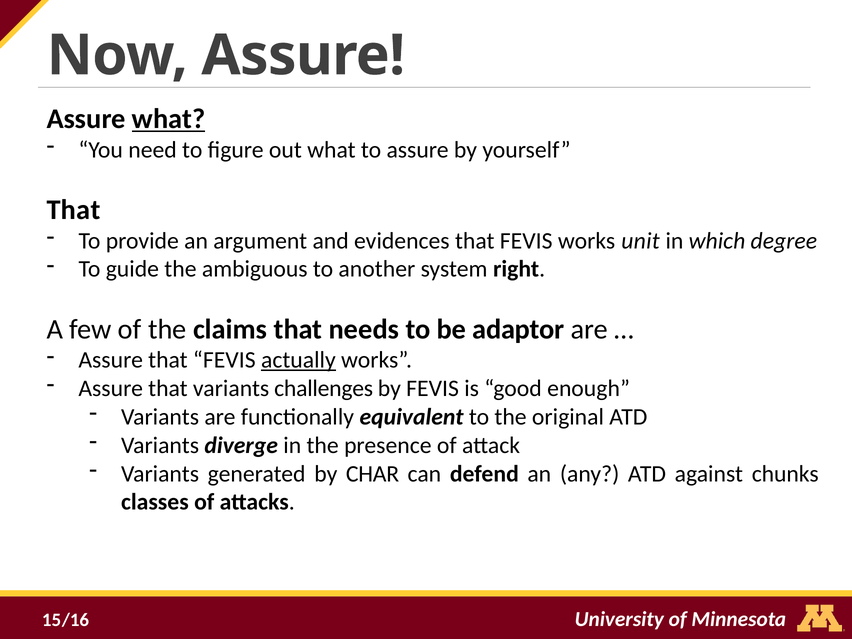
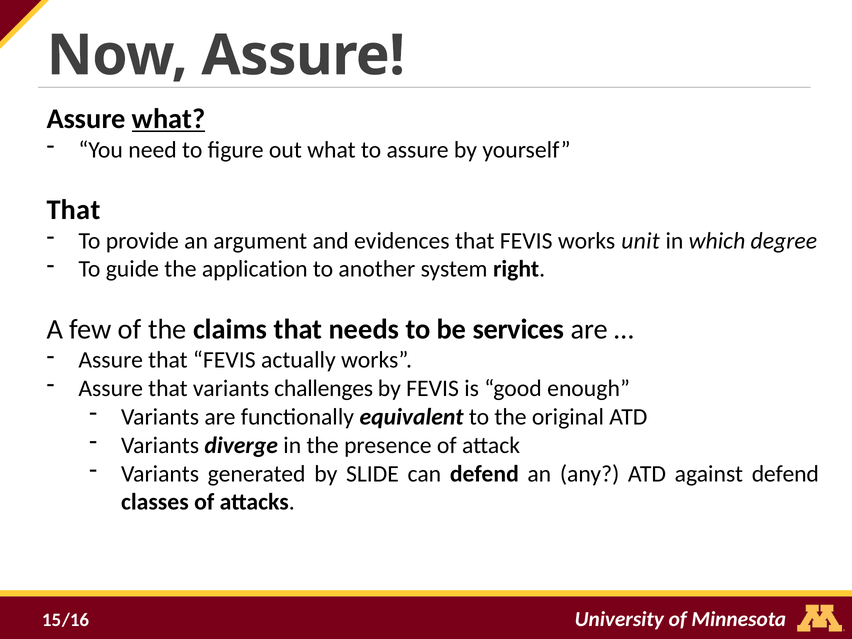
ambiguous: ambiguous -> application (255, 269)
adaptor: adaptor -> services (518, 329)
actually underline: present -> none (298, 360)
CHAR: CHAR -> SLIDE (372, 474)
against chunks: chunks -> defend (785, 474)
